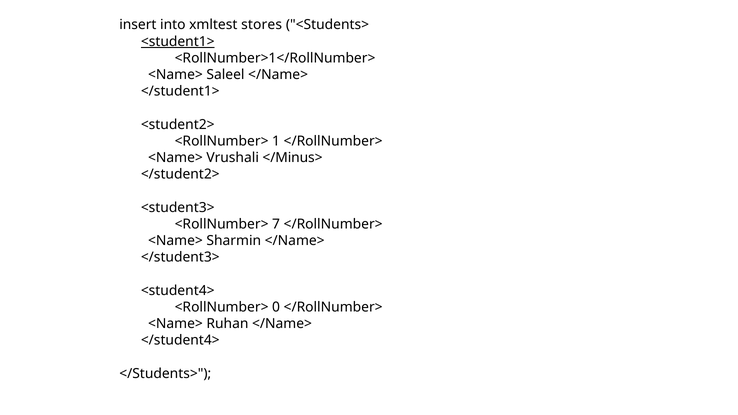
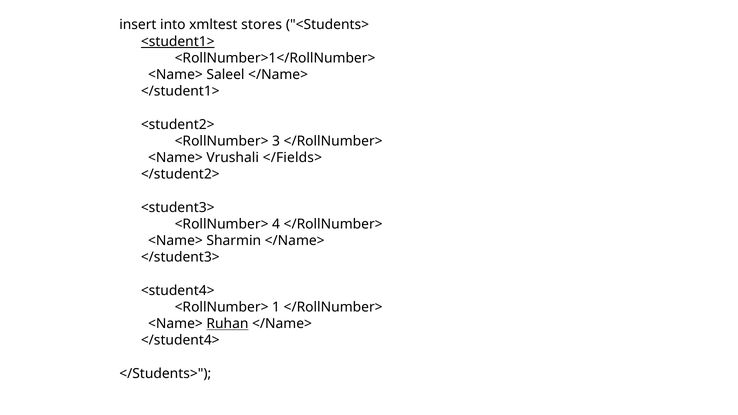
1: 1 -> 3 (276, 141)
</Minus>: </Minus> -> </Fields> (292, 158)
7: 7 -> 4 (276, 224)
0: 0 -> 1 (276, 307)
Ruhan underline: none -> present (227, 324)
